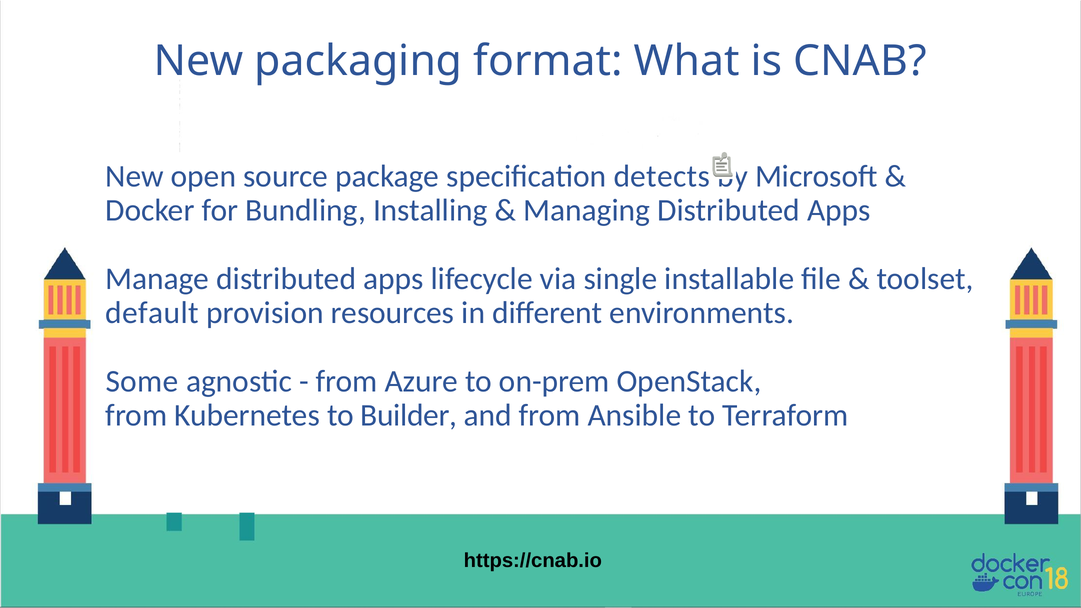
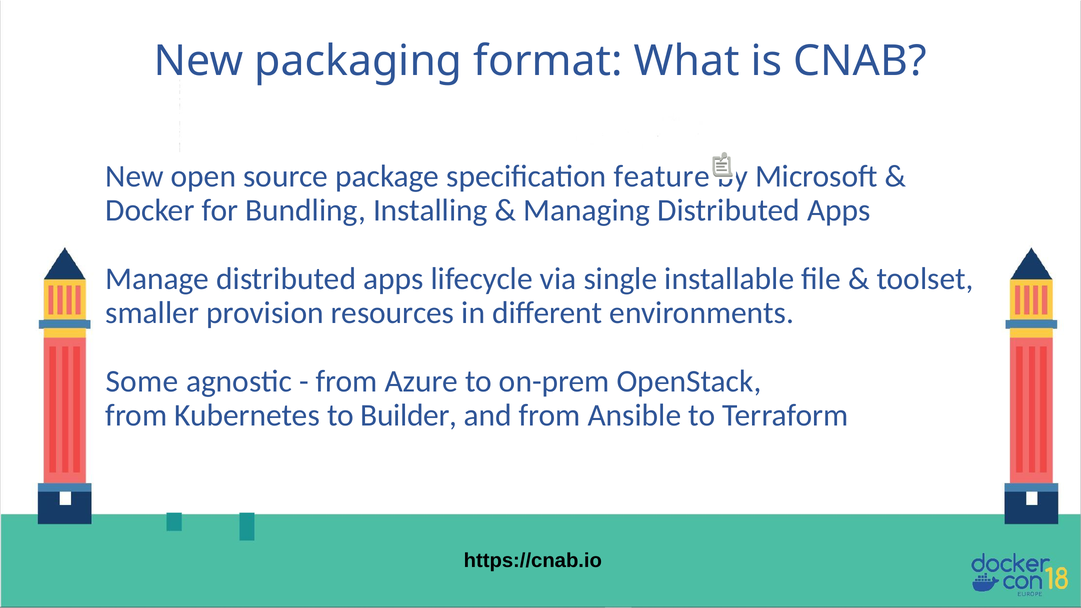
detects: detects -> feature (662, 176)
default: default -> smaller (152, 313)
